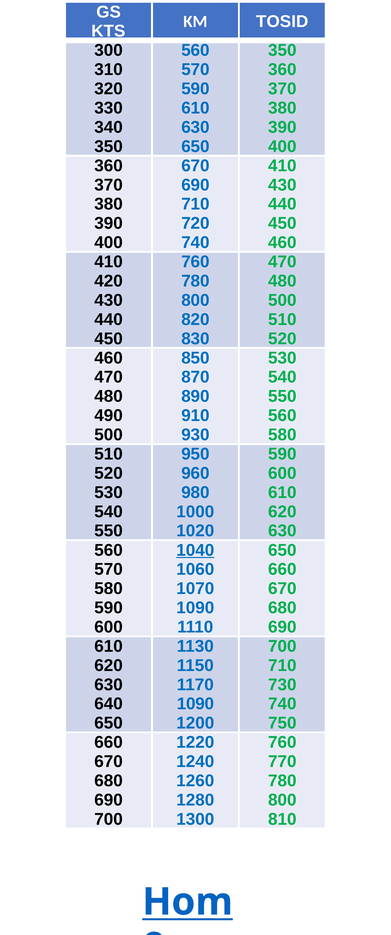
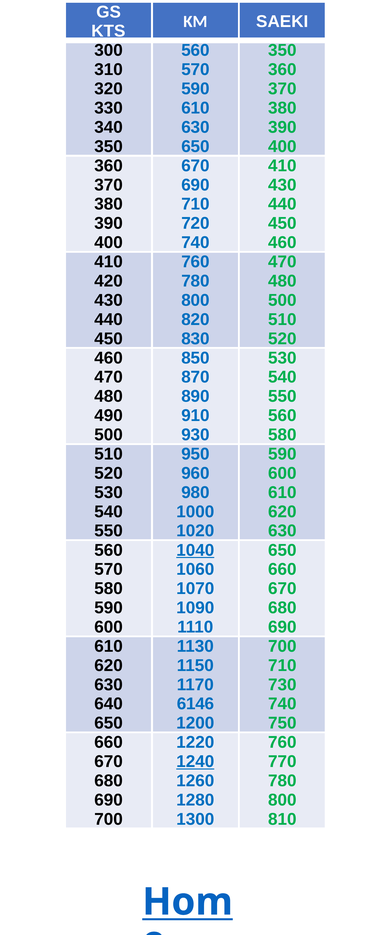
TOSID: TOSID -> SAEKI (282, 22)
1090: 1090 -> 6146 (196, 704)
1240 underline: none -> present (195, 762)
